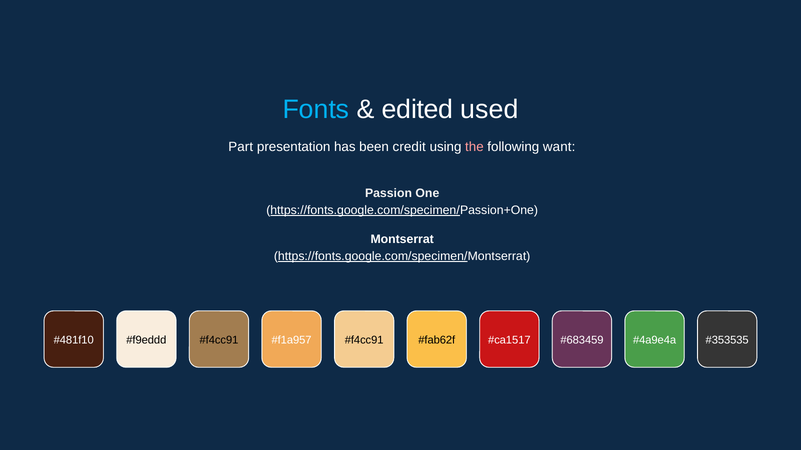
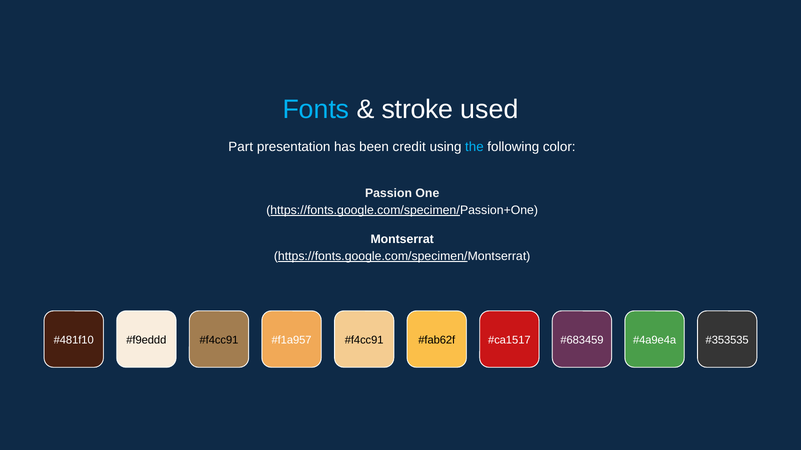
edited: edited -> stroke (418, 110)
the colour: pink -> light blue (474, 147)
want: want -> color (559, 147)
